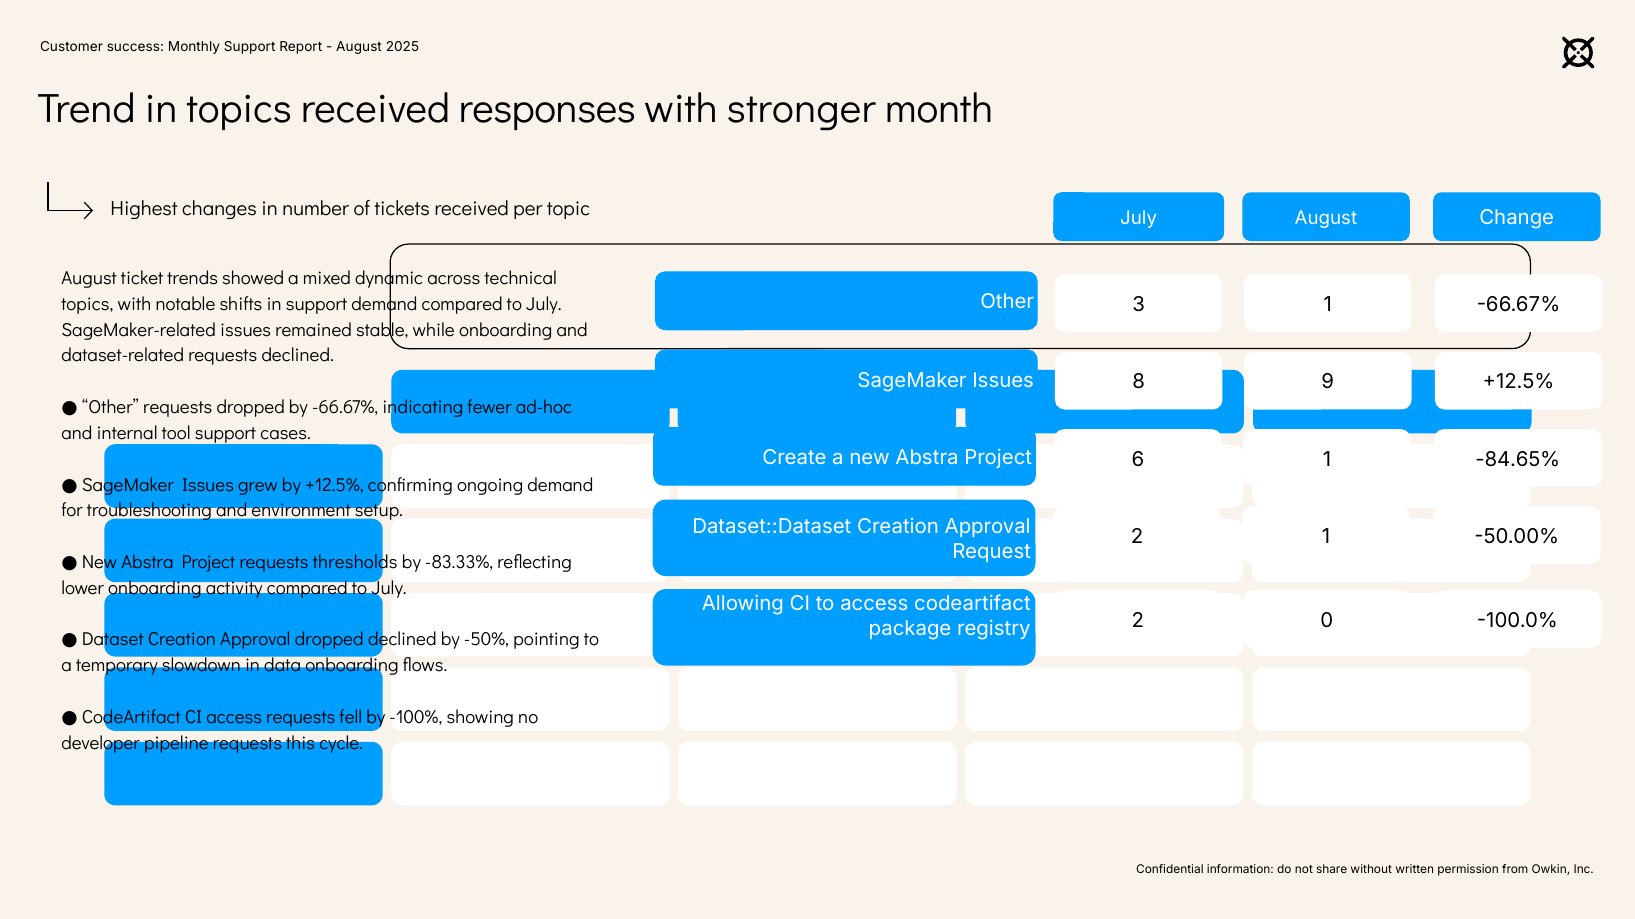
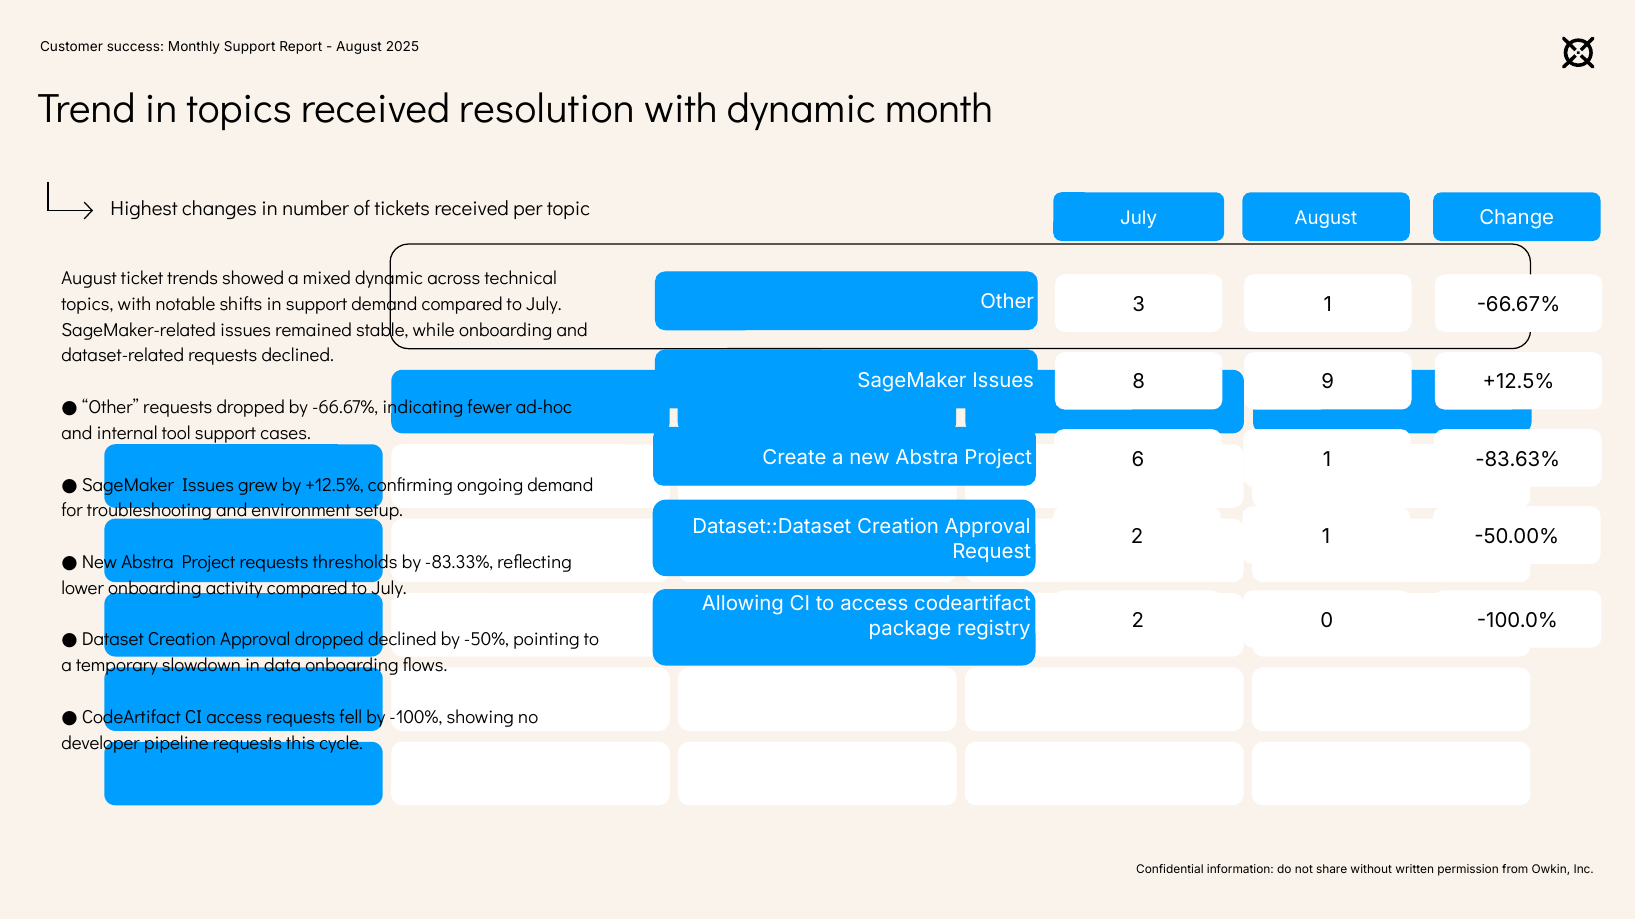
responses: responses -> resolution (547, 109)
with stronger: stronger -> dynamic (801, 109)
-84.65%: -84.65% -> -83.63% (1518, 460)
